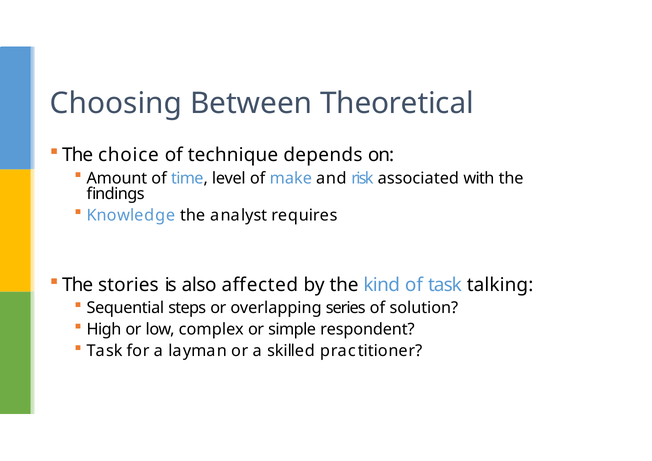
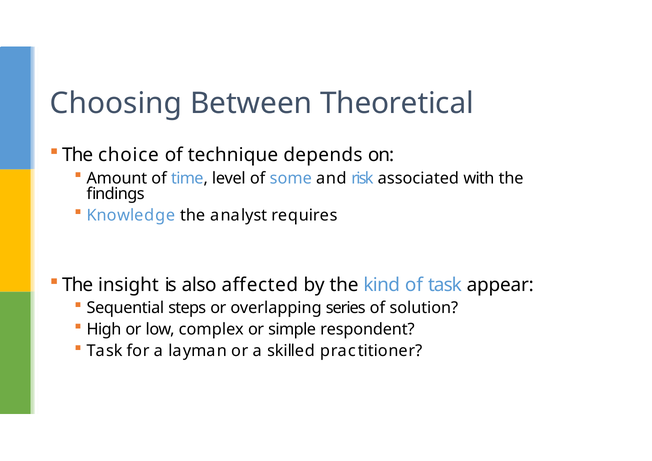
make: make -> some (291, 178)
stories: stories -> insight (128, 285)
talking: talking -> appear (500, 285)
